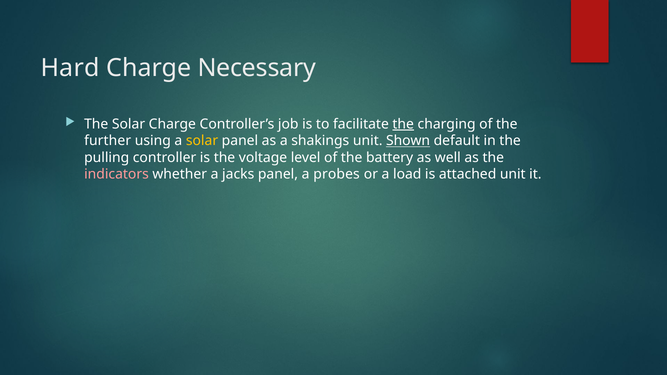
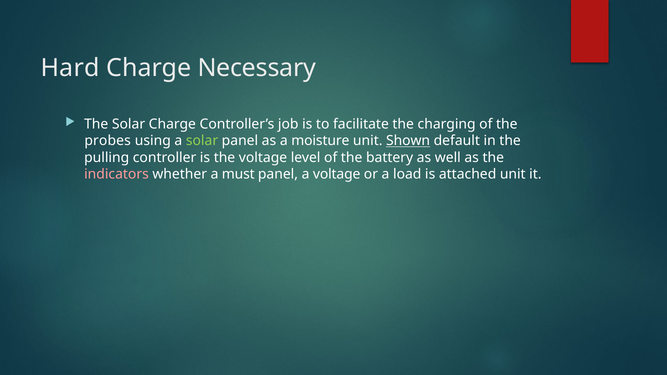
the underline: present -> none (403, 124)
further: further -> probes (108, 141)
solar colour: yellow -> light green (202, 141)
shakings: shakings -> moisture (320, 141)
jacks: jacks -> must (238, 174)
a probes: probes -> voltage (337, 174)
